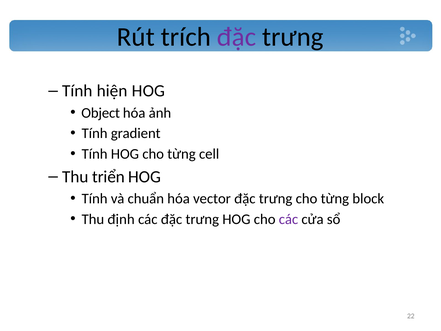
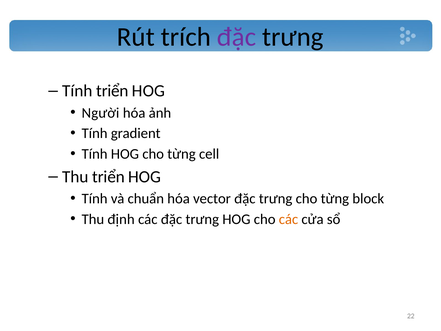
Tính hiện: hiện -> triển (112, 91)
Object: Object -> Người (101, 113)
các colour: purple -> orange (288, 219)
